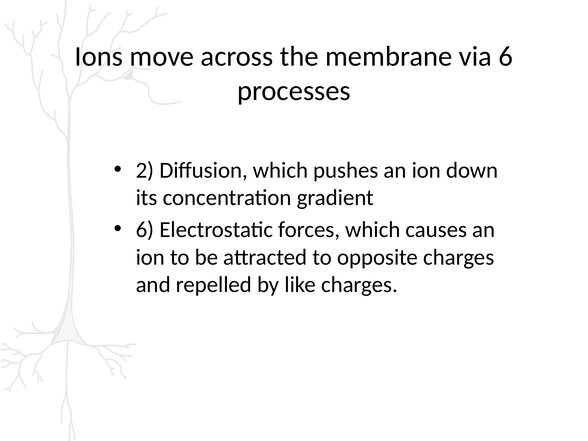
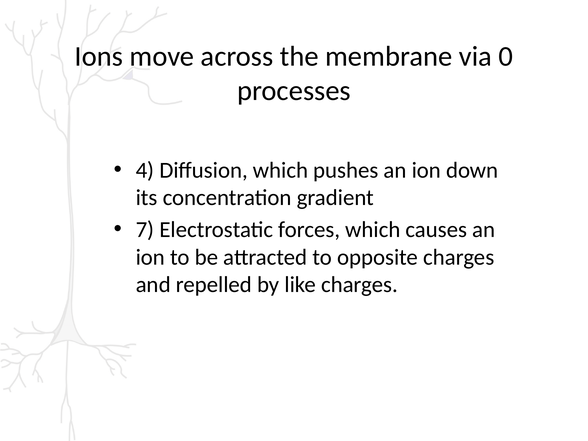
via 6: 6 -> 0 (506, 56)
2: 2 -> 4 (145, 170)
6: 6 -> 7 (145, 230)
